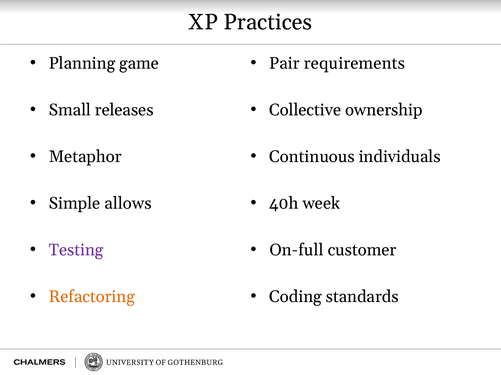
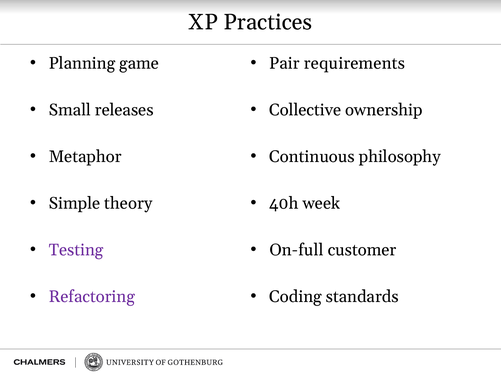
individuals: individuals -> philosophy (400, 157)
allows: allows -> theory (128, 204)
Refactoring colour: orange -> purple (92, 297)
